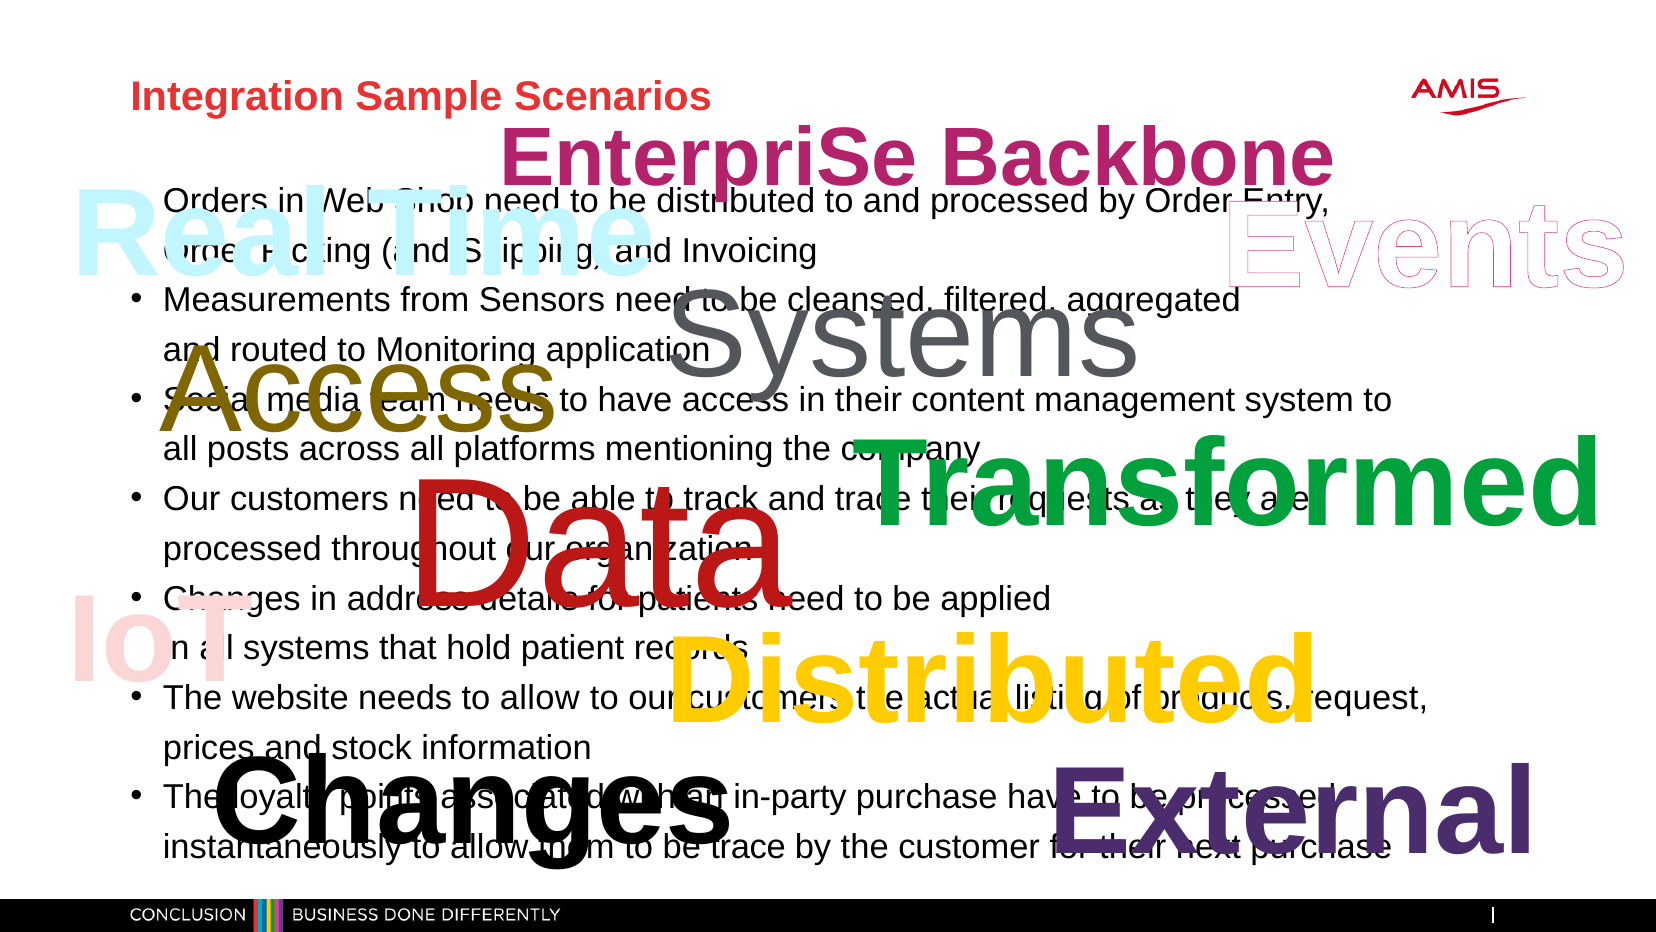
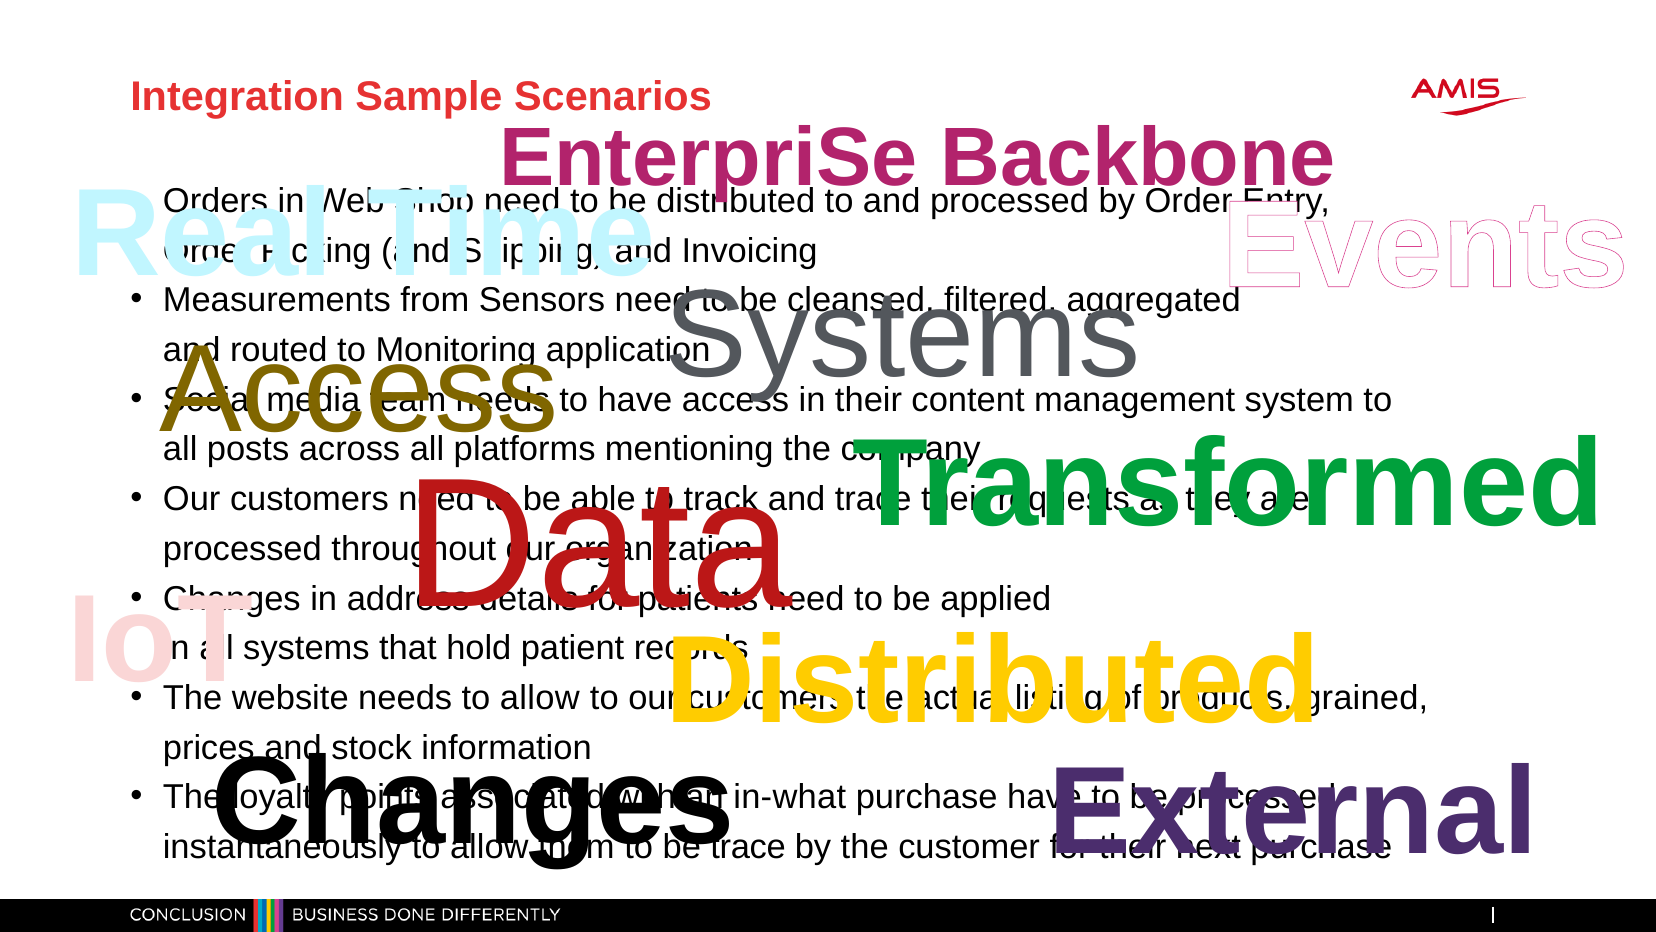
request: request -> grained (1365, 698)
in-party: in-party -> in-what (790, 797)
